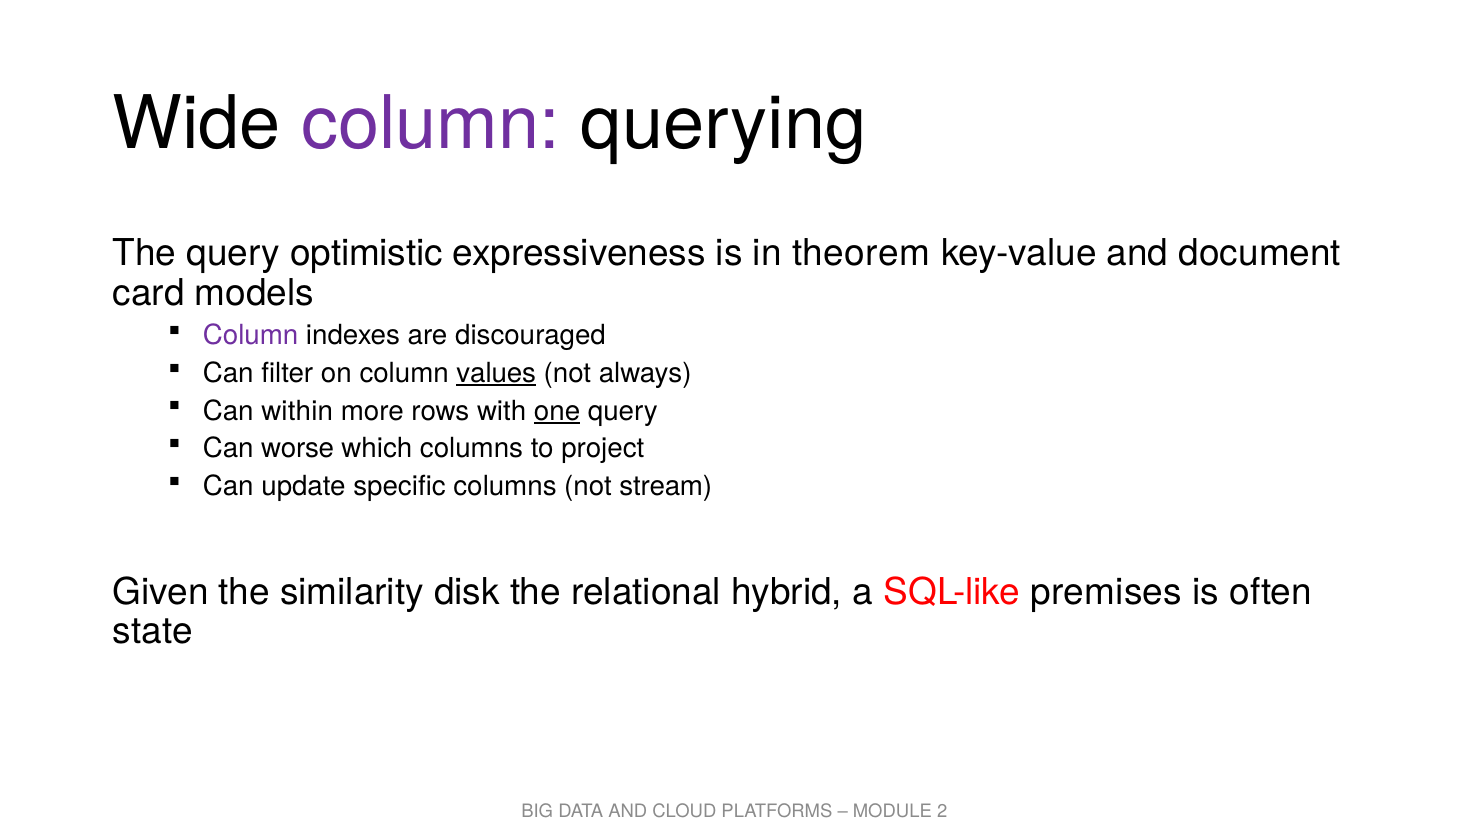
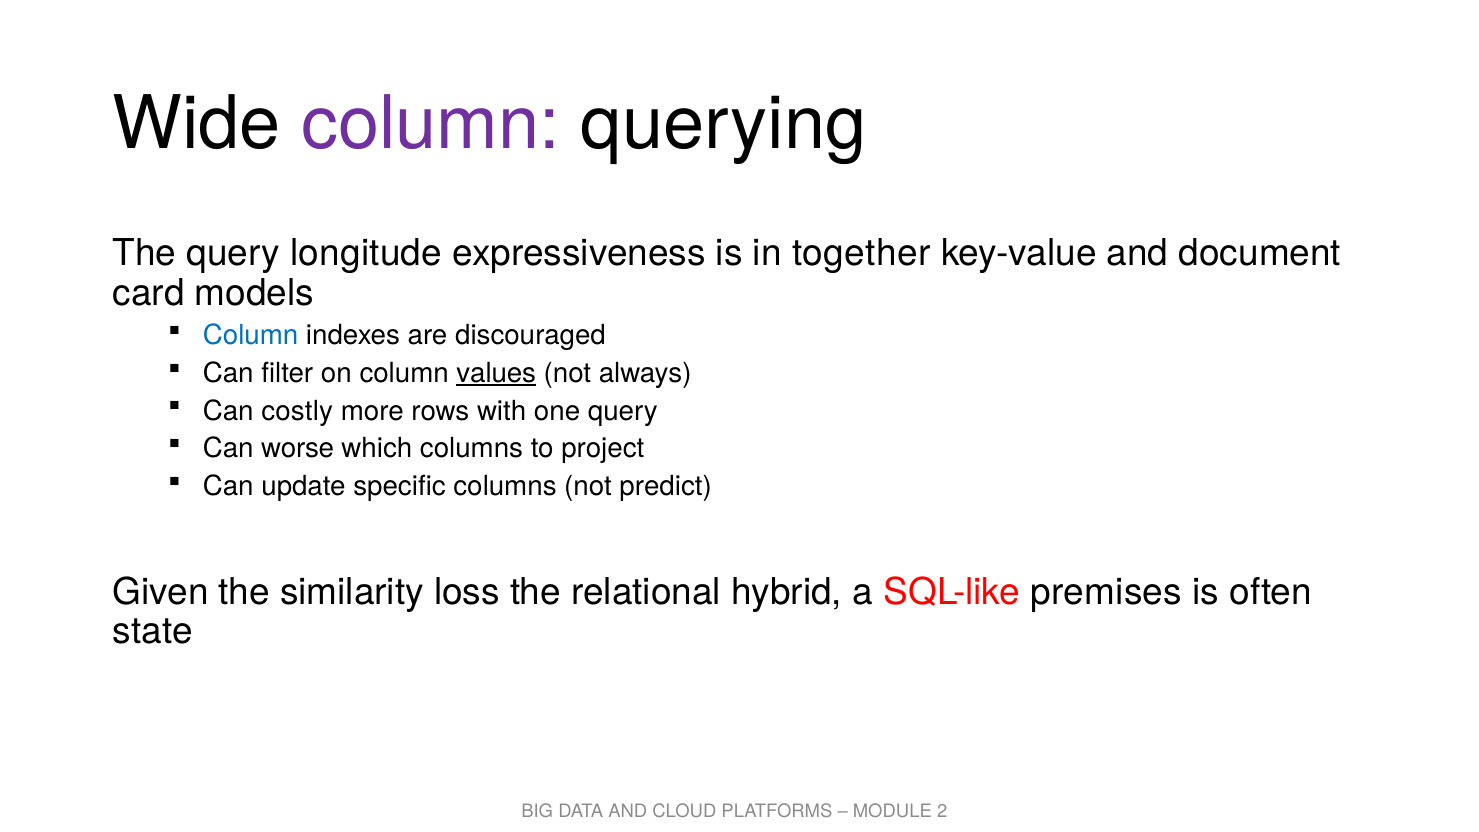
optimistic: optimistic -> longitude (366, 253)
theorem: theorem -> together (861, 253)
Column colour: purple -> blue (251, 336)
within: within -> costly (297, 411)
one underline: present -> none (557, 411)
stream: stream -> predict (666, 486)
disk: disk -> loss (467, 592)
